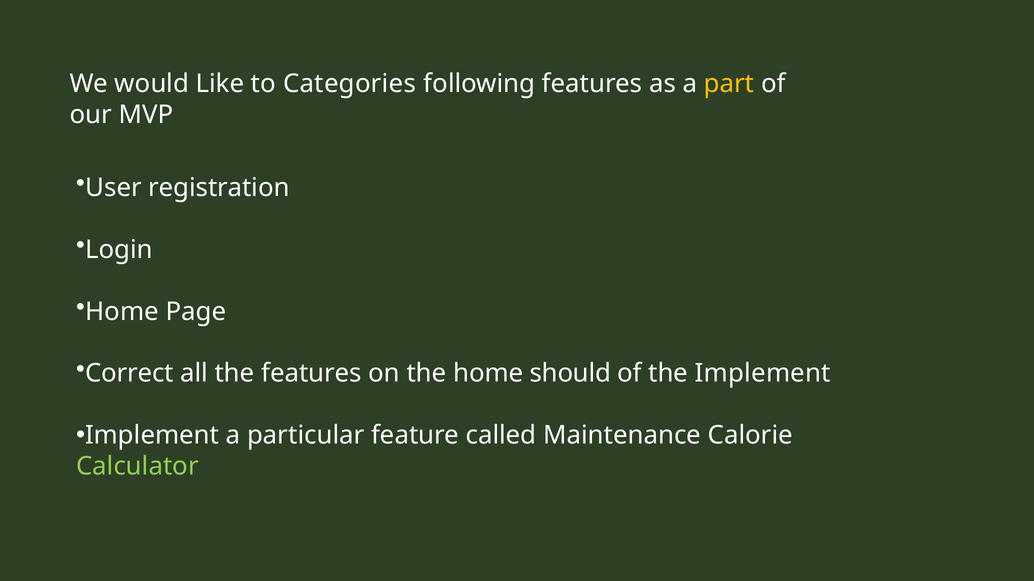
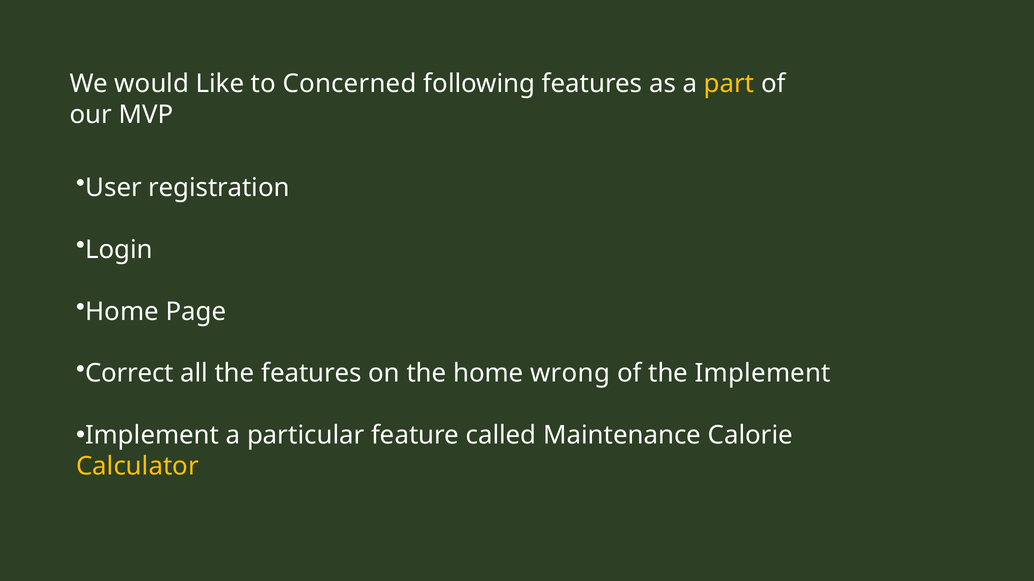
Categories: Categories -> Concerned (350, 84)
should: should -> wrong (570, 374)
Calculator colour: light green -> yellow (137, 467)
